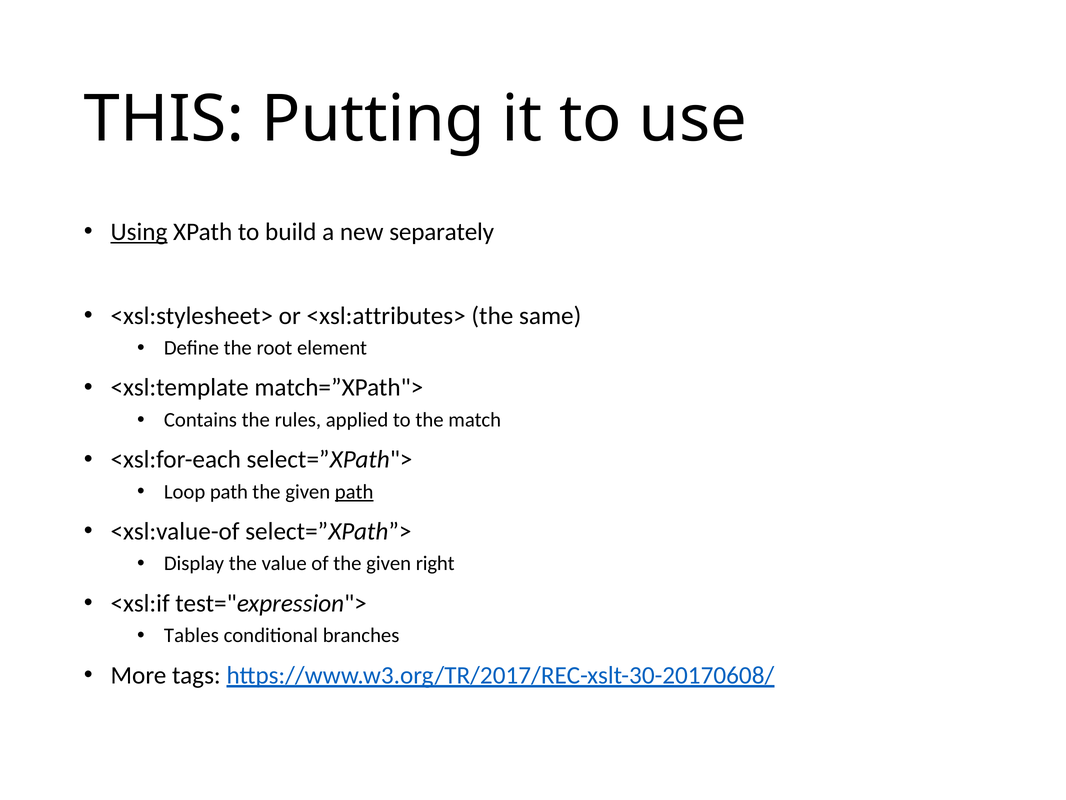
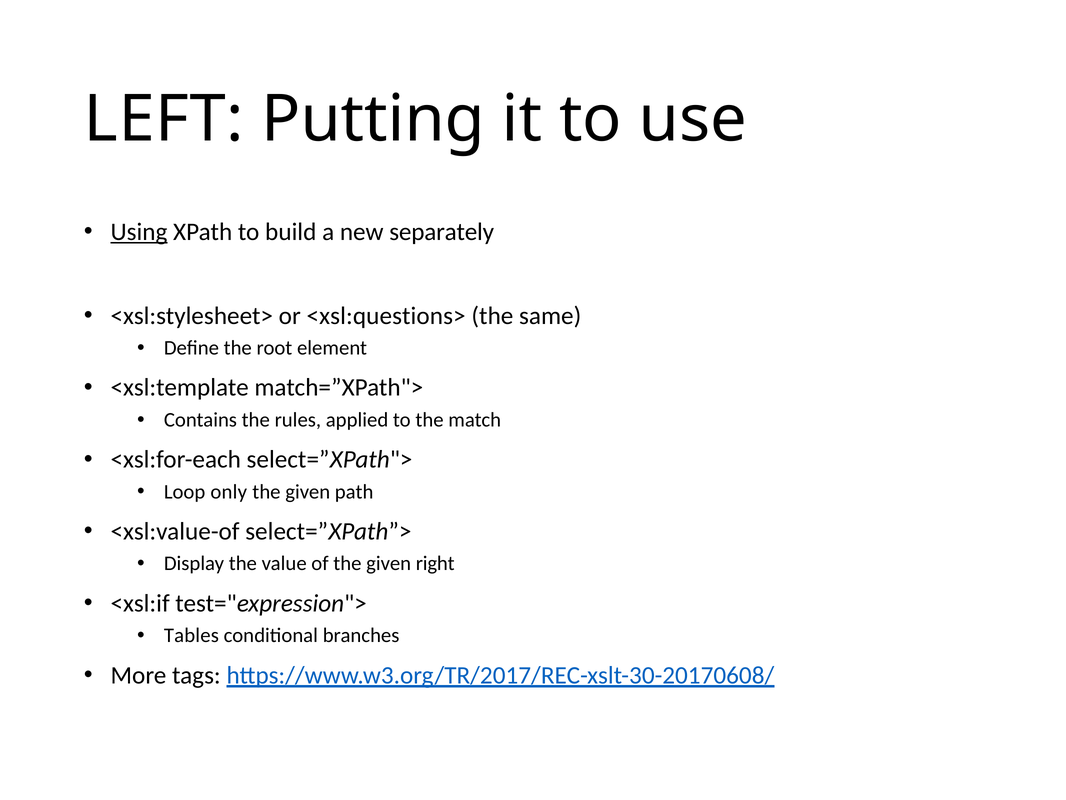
THIS: THIS -> LEFT (164, 119)
<xsl:attributes>: <xsl:attributes> -> <xsl:questions> (386, 316)
Loop path: path -> only (229, 491)
path underline: present -> none (354, 491)
